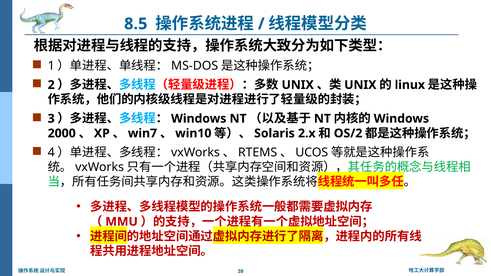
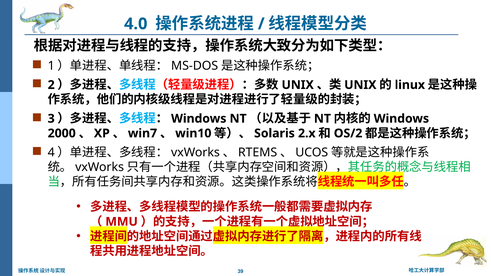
8.5: 8.5 -> 4.0 (136, 24)
